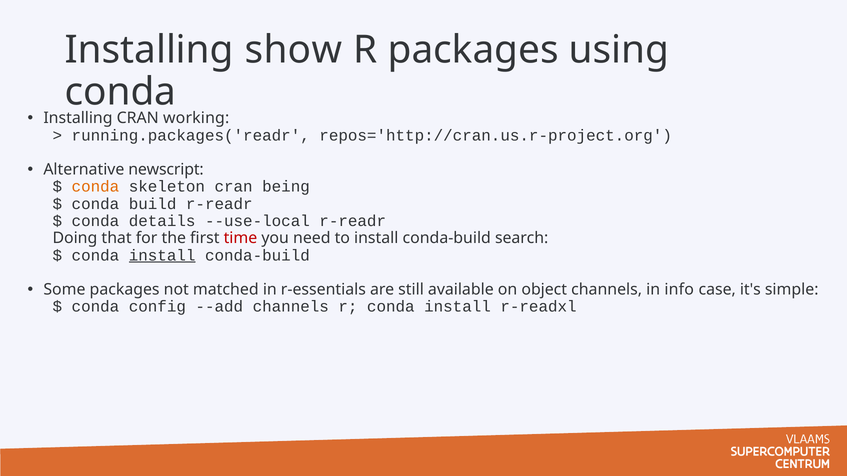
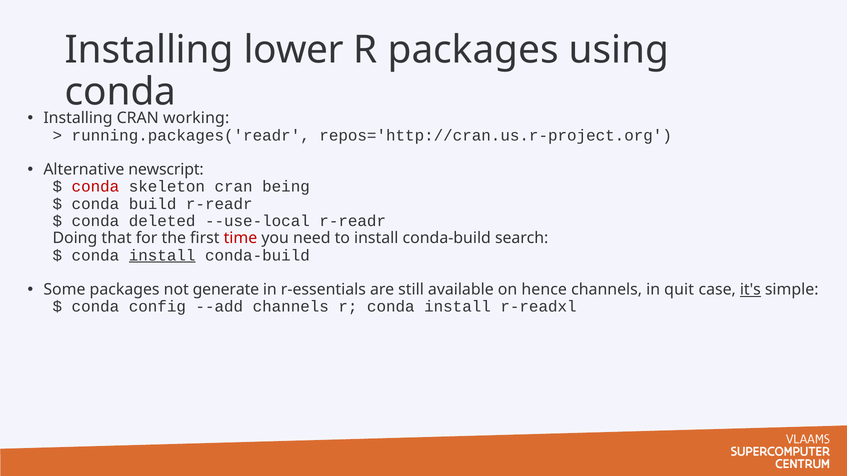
show: show -> lower (294, 50)
conda colour: orange -> red (95, 187)
details: details -> deleted (162, 221)
matched: matched -> generate (226, 290)
object: object -> hence (544, 290)
info: info -> quit (679, 290)
it's underline: none -> present (750, 290)
